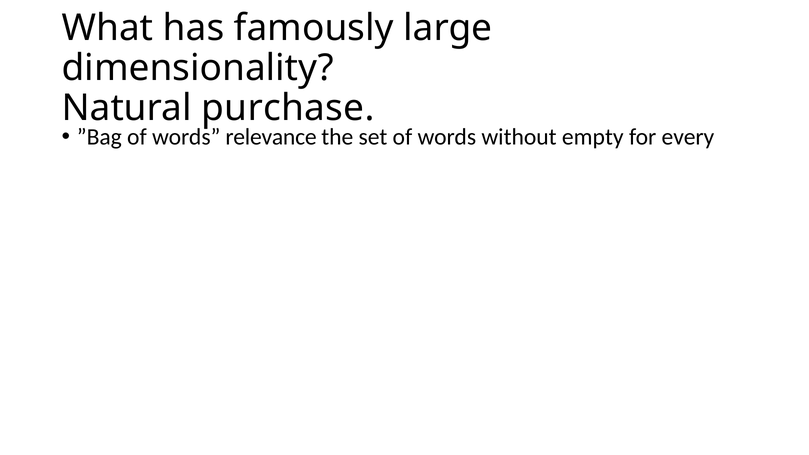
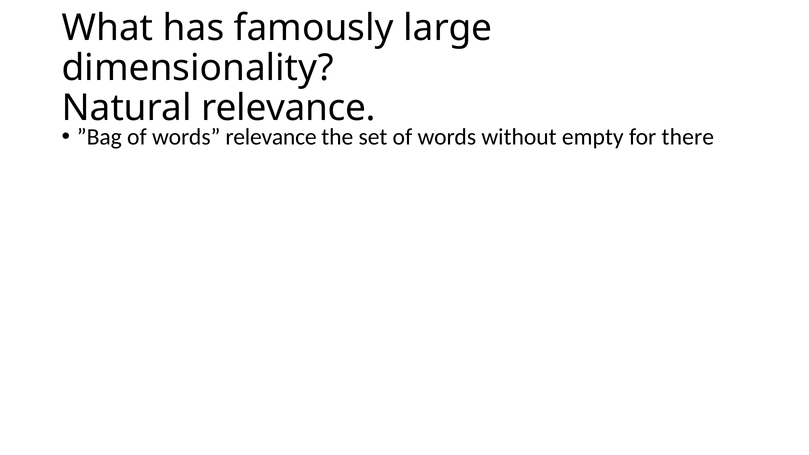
purchase: purchase -> relevance (288, 108)
every: every -> there (688, 137)
